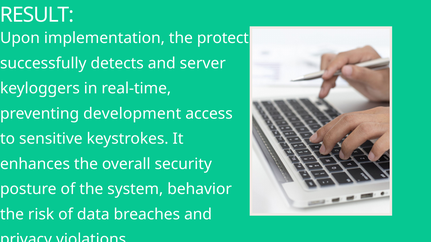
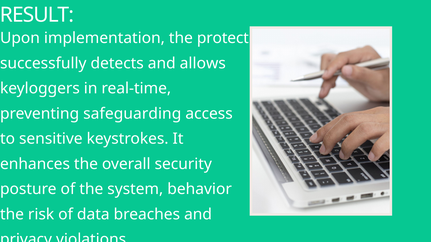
server: server -> allows (203, 63)
development: development -> safeguarding (132, 114)
